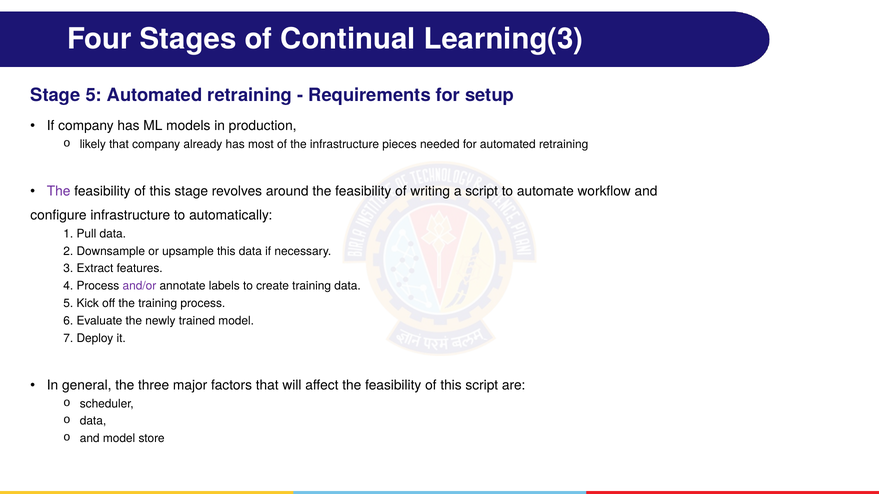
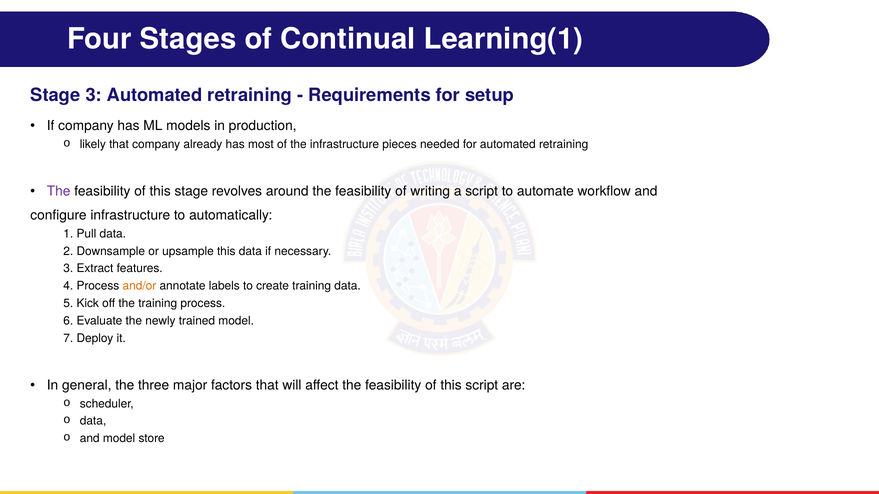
Learning(3: Learning(3 -> Learning(1 (503, 39)
Stage 5: 5 -> 3 (94, 95)
and/or colour: purple -> orange (139, 286)
